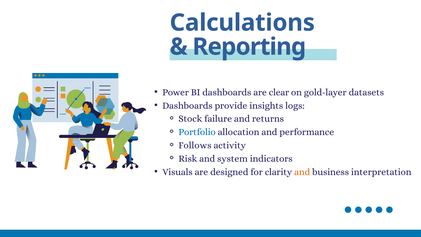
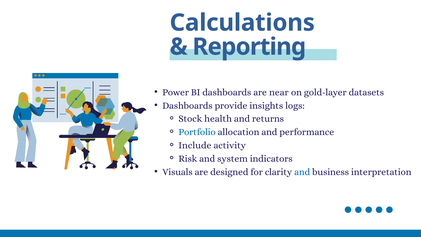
clear: clear -> near (279, 92)
failure: failure -> health (218, 119)
Follows: Follows -> Include (195, 145)
and colour: orange -> blue (302, 172)
